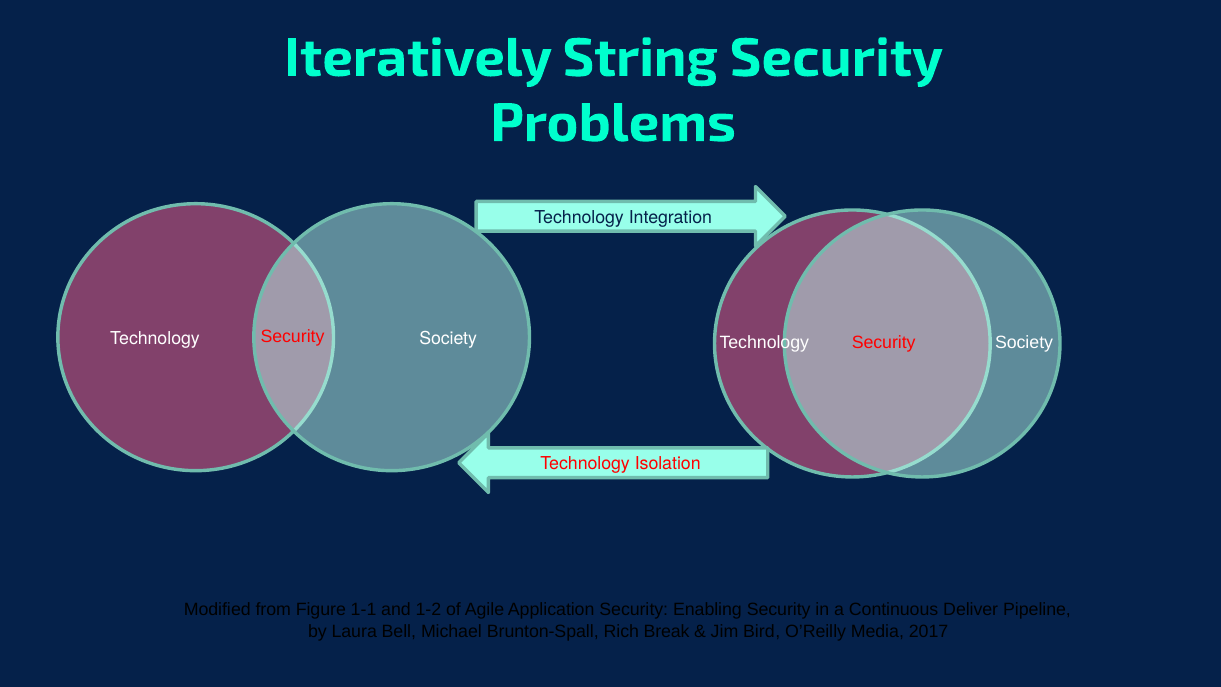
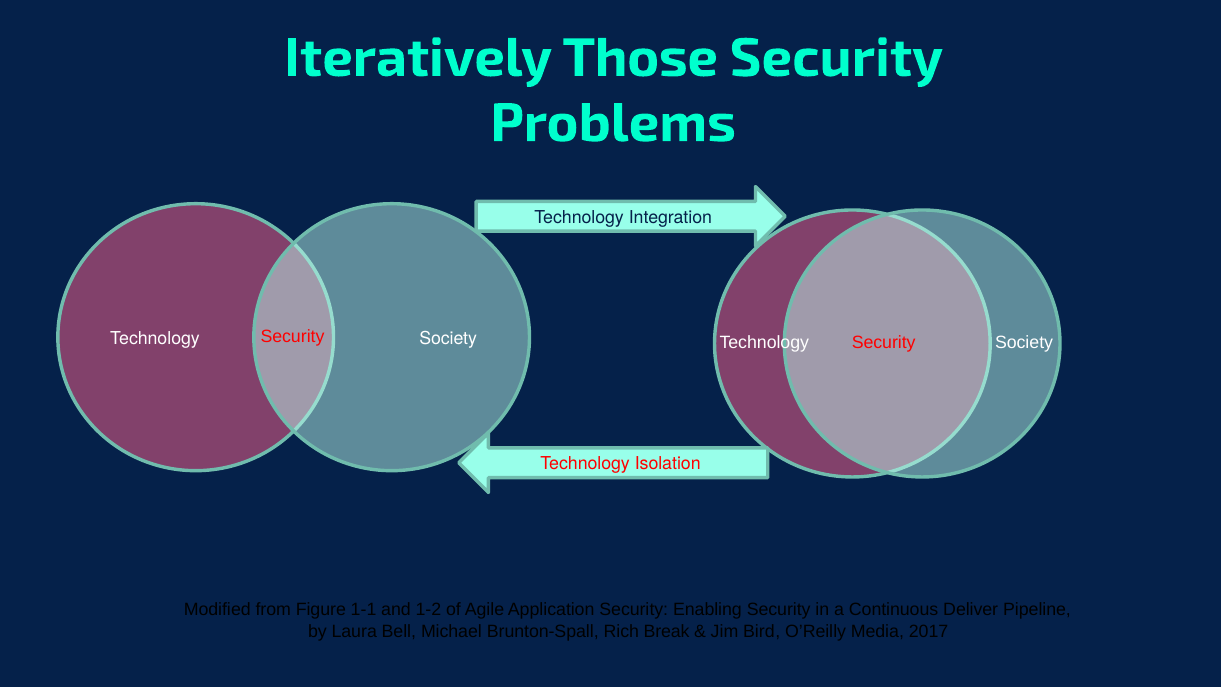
String: String -> Those (640, 58)
